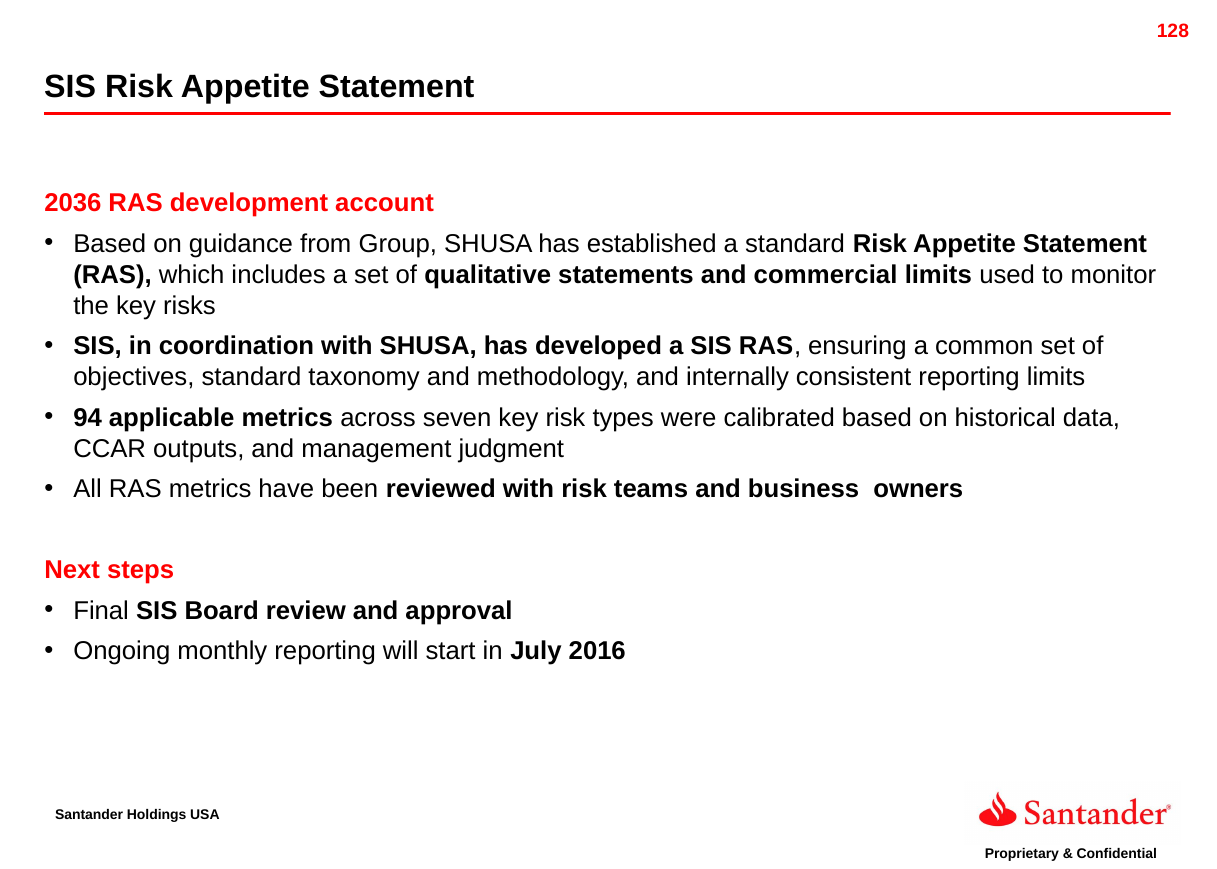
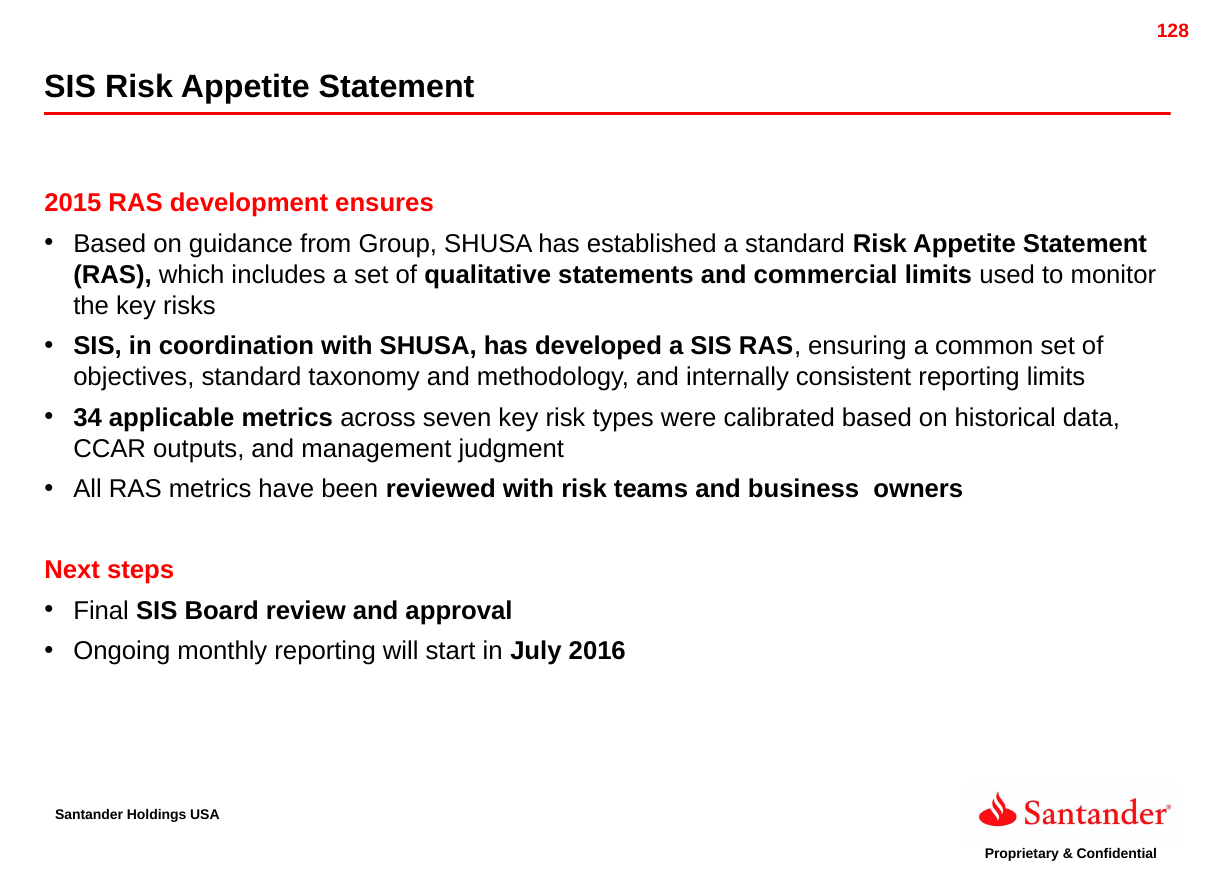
2036: 2036 -> 2015 (73, 203)
account: account -> ensures (385, 203)
94: 94 -> 34 (88, 418)
